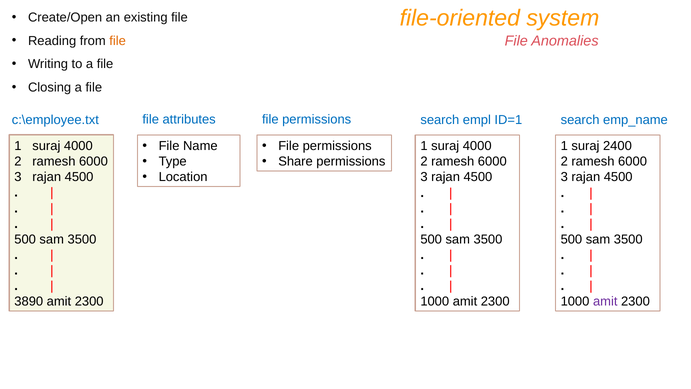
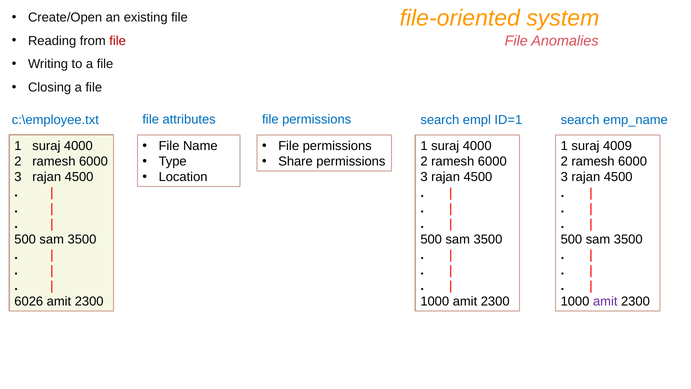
file colour: orange -> red (118, 41)
2400: 2400 -> 4009 (617, 146)
3890: 3890 -> 6026 (29, 301)
